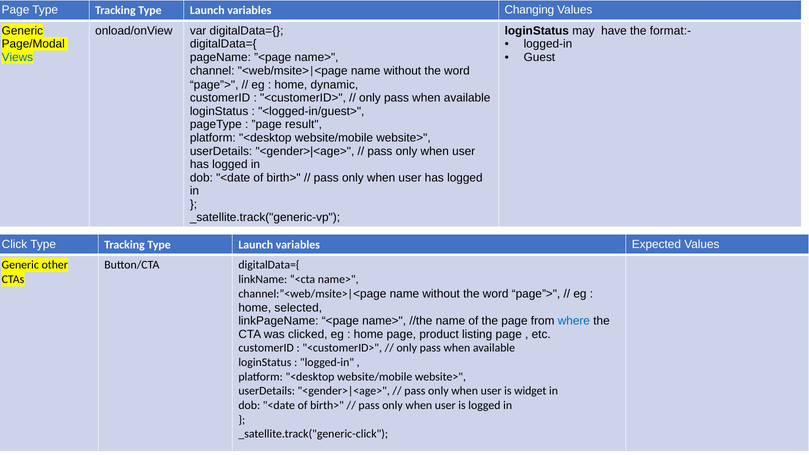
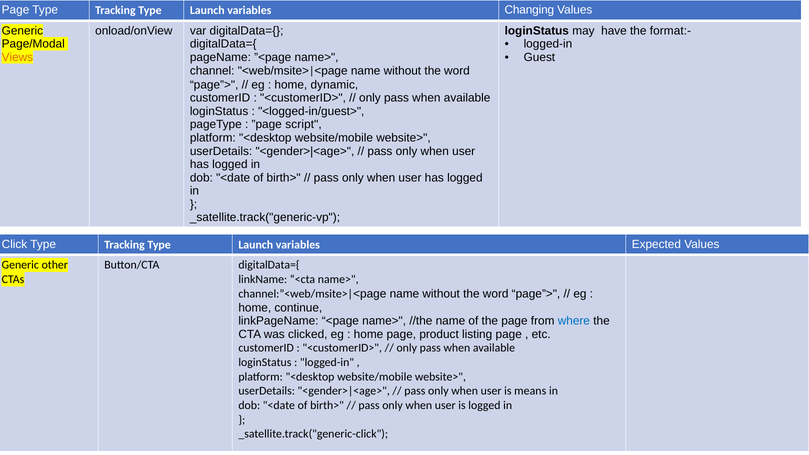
Views colour: blue -> orange (17, 57)
result: result -> script (304, 125)
selected: selected -> continue (298, 308)
widget: widget -> means (530, 391)
